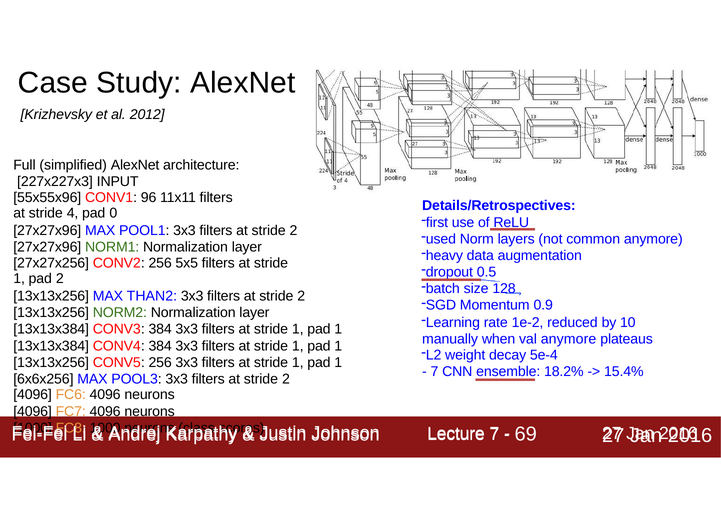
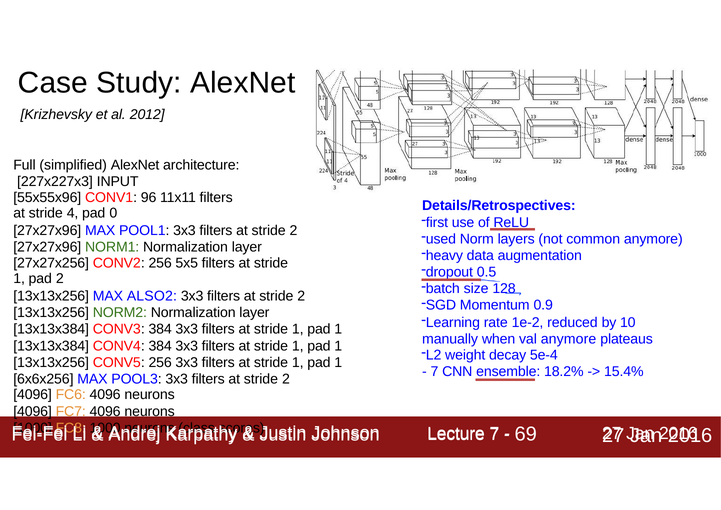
THAN2: THAN2 -> ALSO2 (152, 296)
